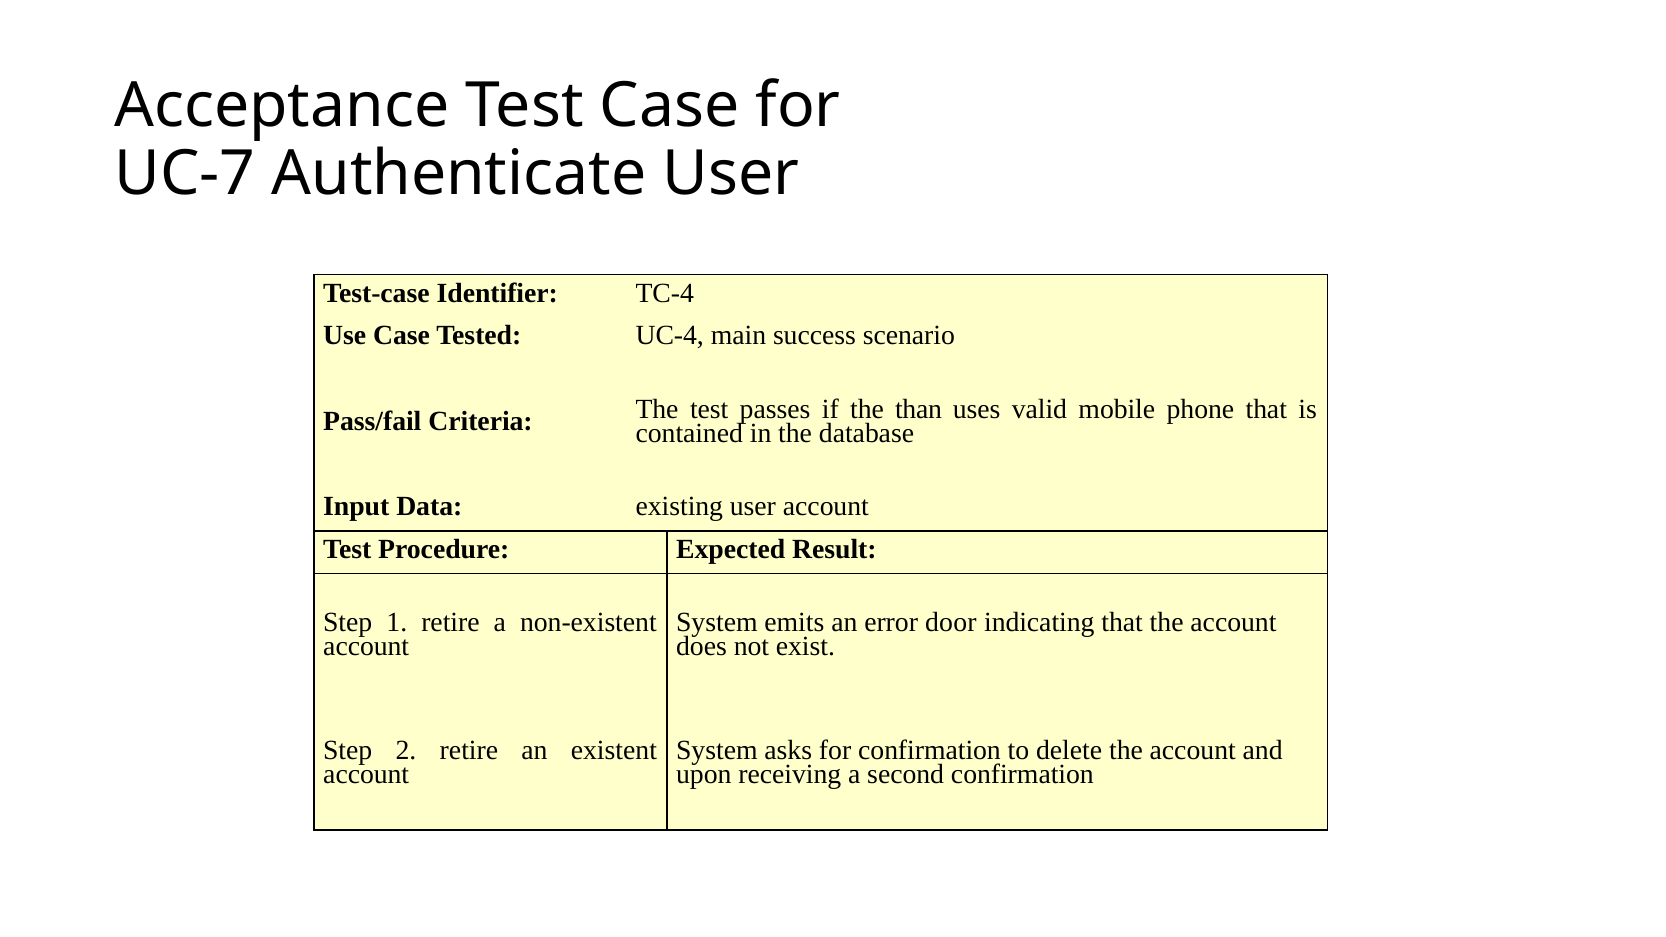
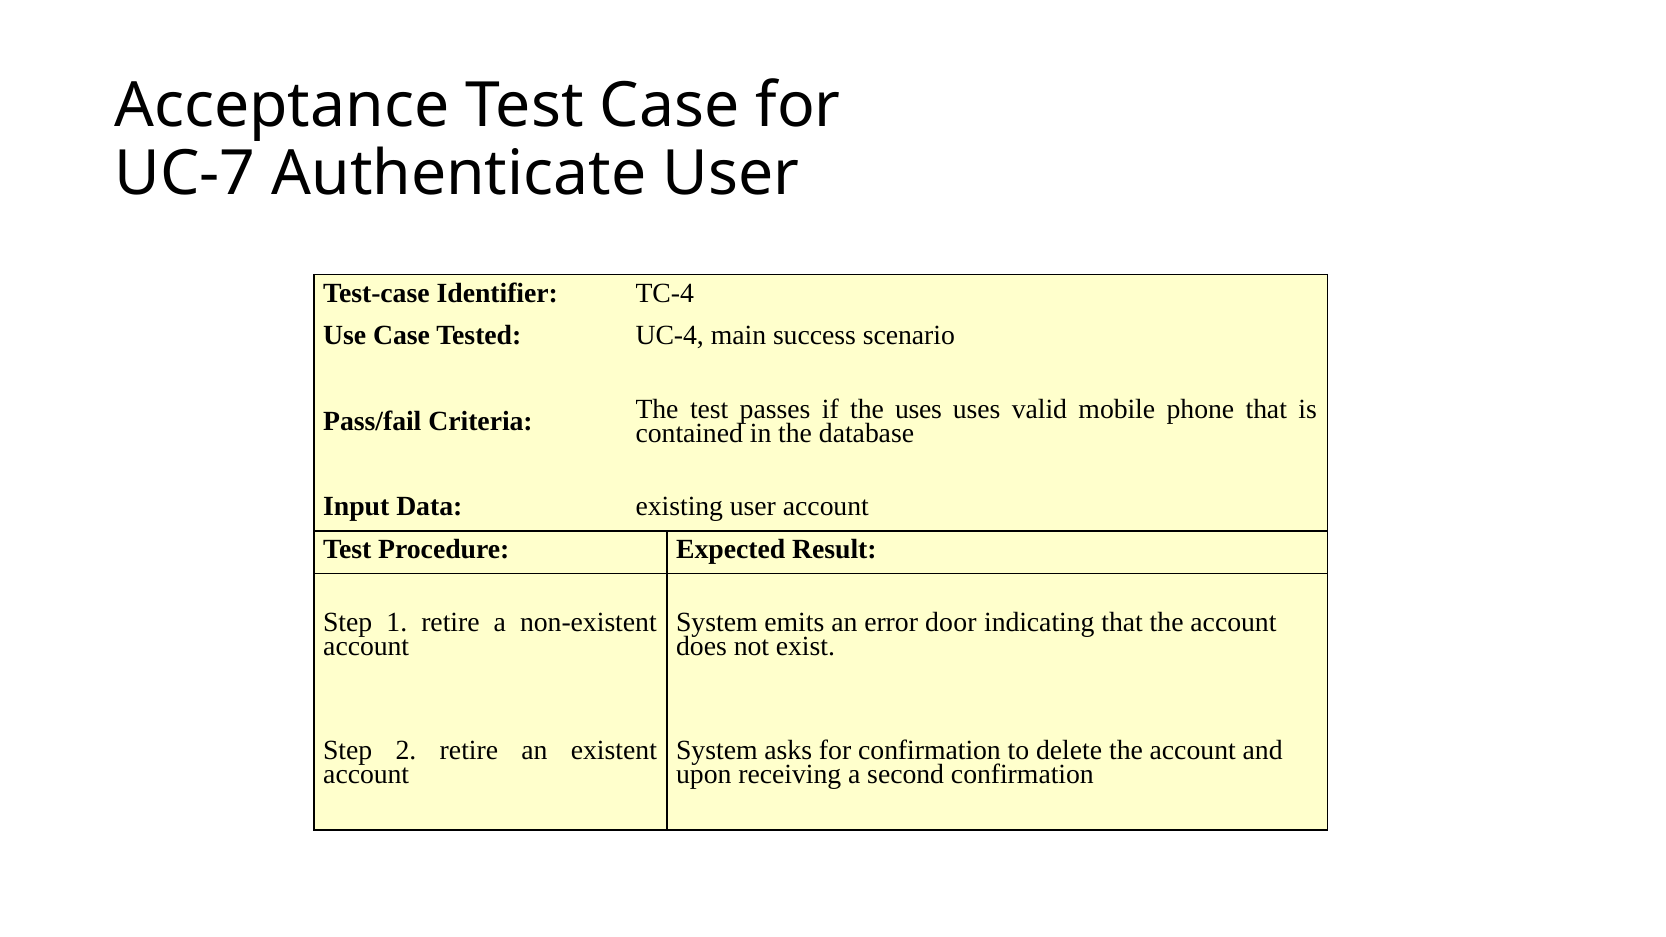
the than: than -> uses (918, 409)
